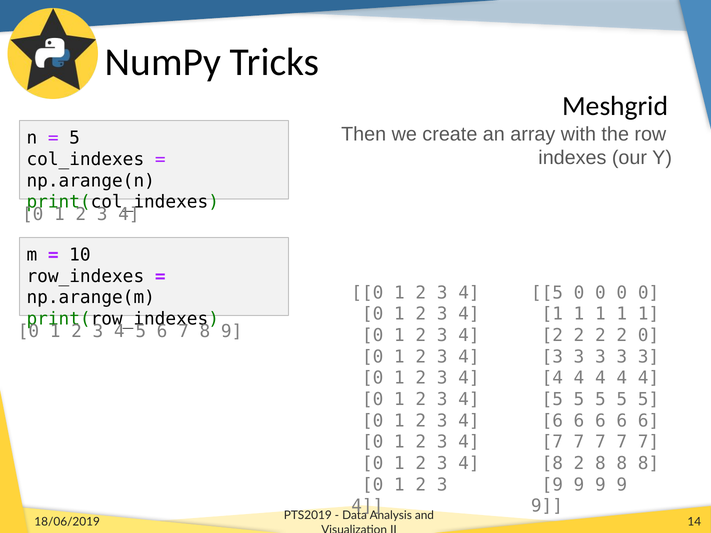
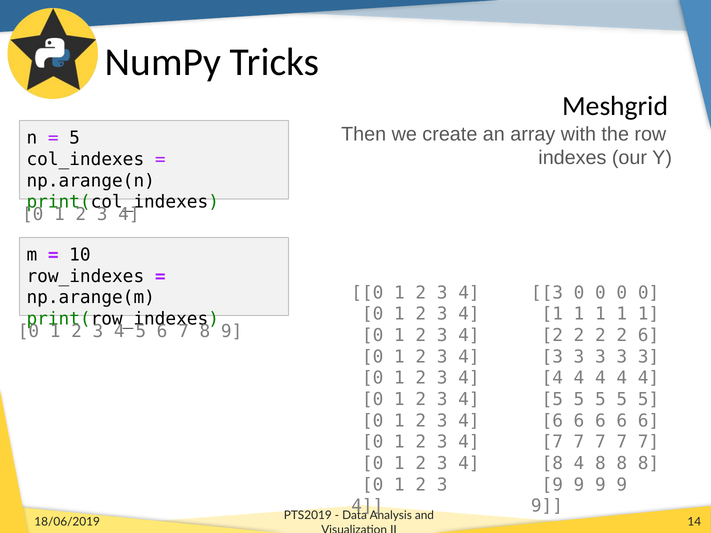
5: 5 -> 3 (547, 293)
2 0: 0 -> 6 (649, 336)
8 2: 2 -> 4 (579, 464)
